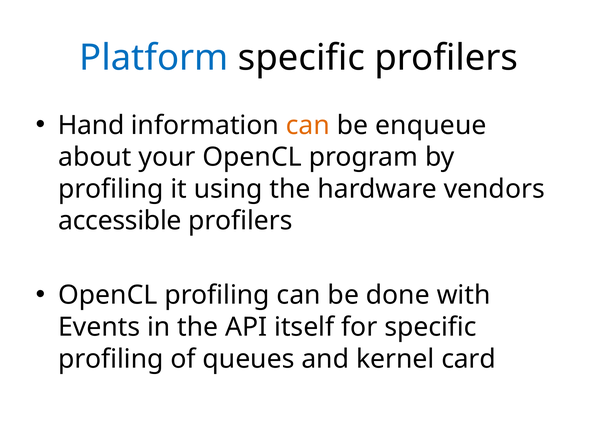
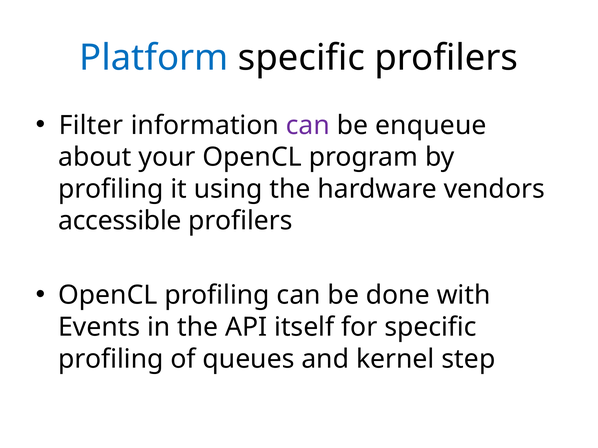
Hand: Hand -> Filter (91, 125)
can colour: orange -> purple (308, 125)
card: card -> step (468, 359)
